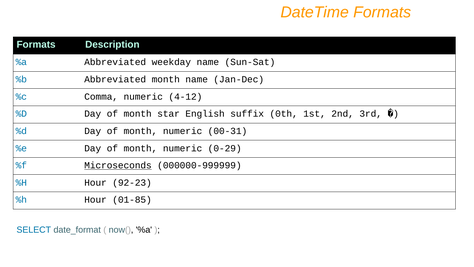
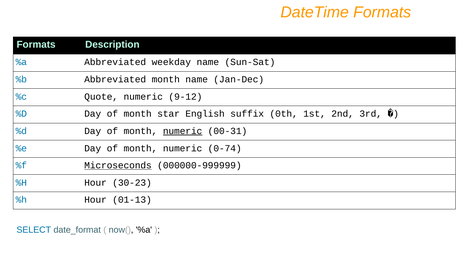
Comma: Comma -> Quote (101, 96)
4-12: 4-12 -> 9-12 (185, 96)
numeric underline: none -> present (183, 131)
0-29: 0-29 -> 0-74 (225, 148)
92-23: 92-23 -> 30-23 (132, 182)
01-85: 01-85 -> 01-13 (132, 200)
